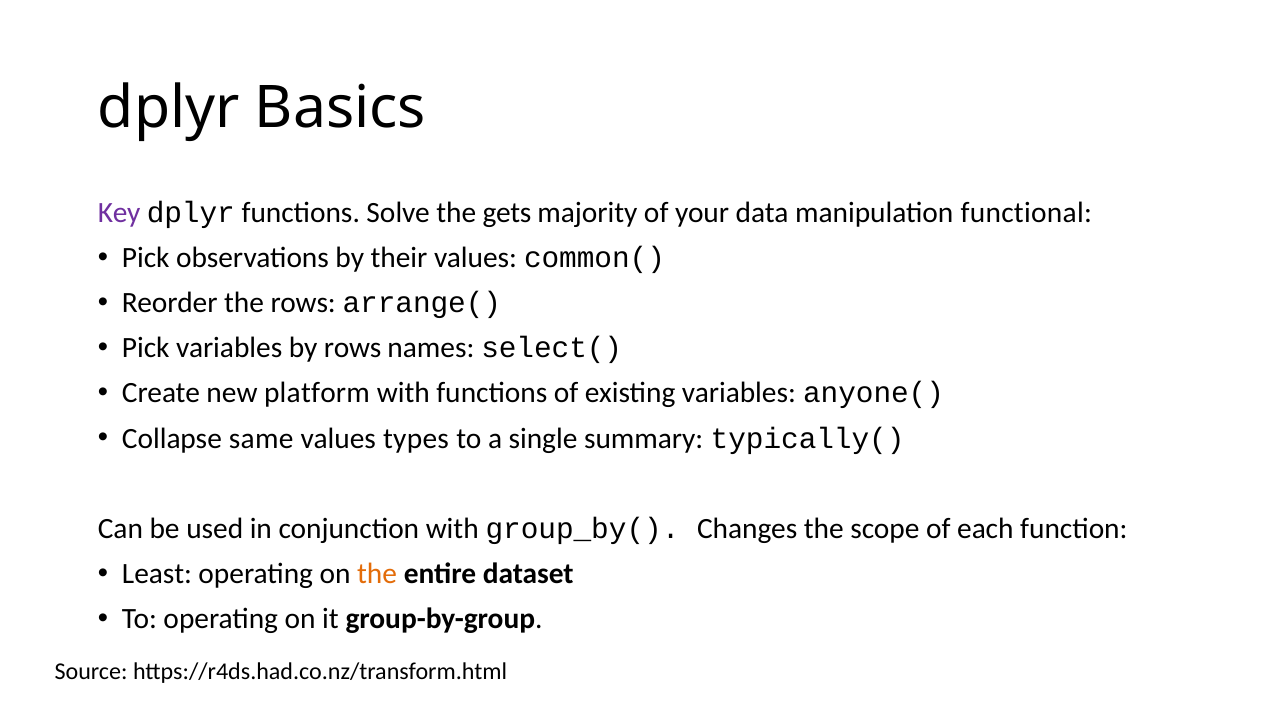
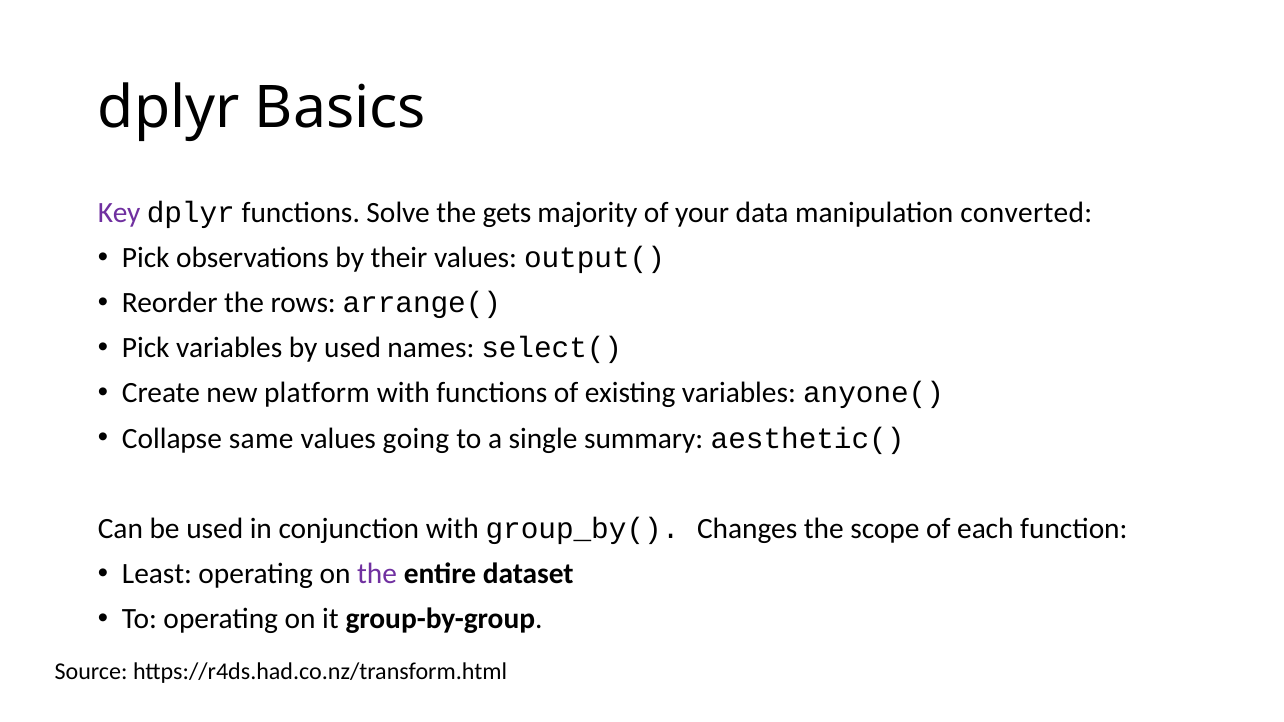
functional: functional -> converted (1026, 213)
common(: common( -> output( (594, 258)
by rows: rows -> used (353, 348)
types: types -> going (416, 439)
typically(: typically( -> aesthetic( (808, 439)
the colour: orange -> purple (377, 574)
